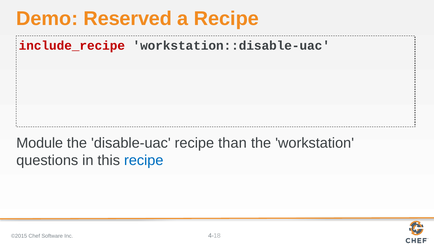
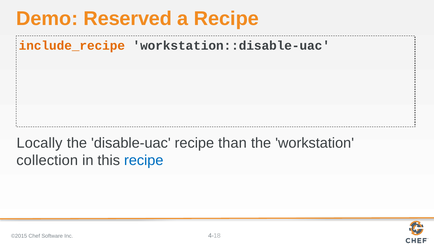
include_recipe colour: red -> orange (72, 46)
Module: Module -> Locally (40, 143)
questions: questions -> collection (47, 161)
